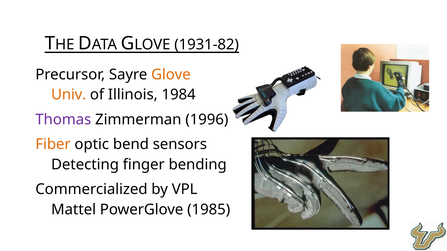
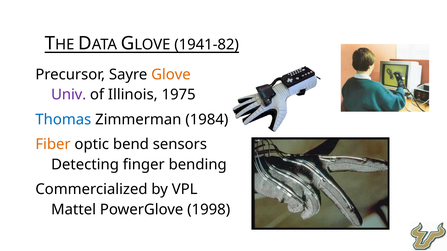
1931-82: 1931-82 -> 1941-82 (207, 45)
Univ colour: orange -> purple (69, 95)
1984: 1984 -> 1975 (179, 95)
Thomas colour: purple -> blue (63, 120)
1996: 1996 -> 1984 (207, 120)
1985: 1985 -> 1998 (209, 210)
